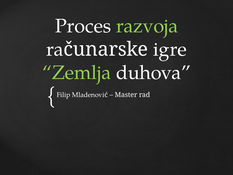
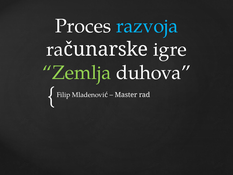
razvoja colour: light green -> light blue (147, 26)
